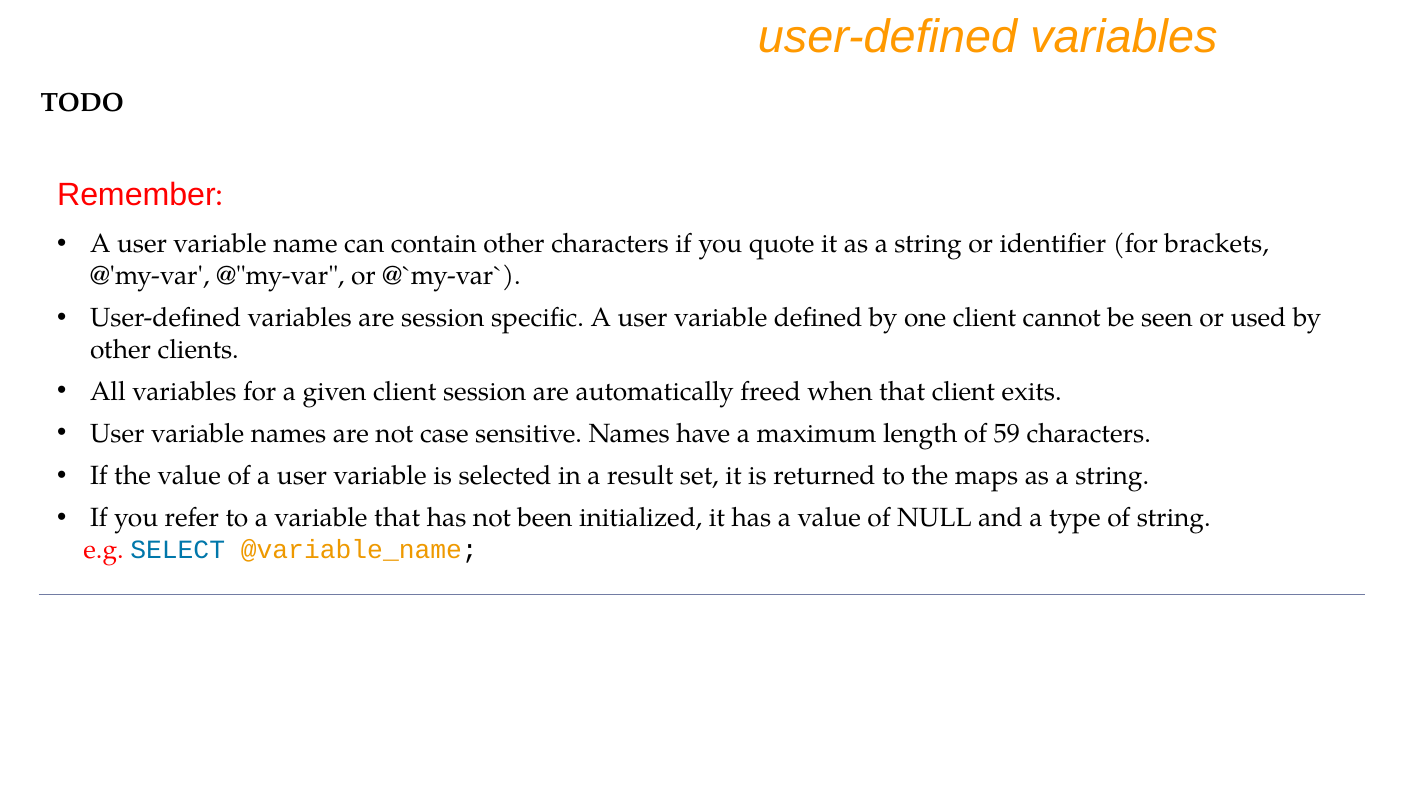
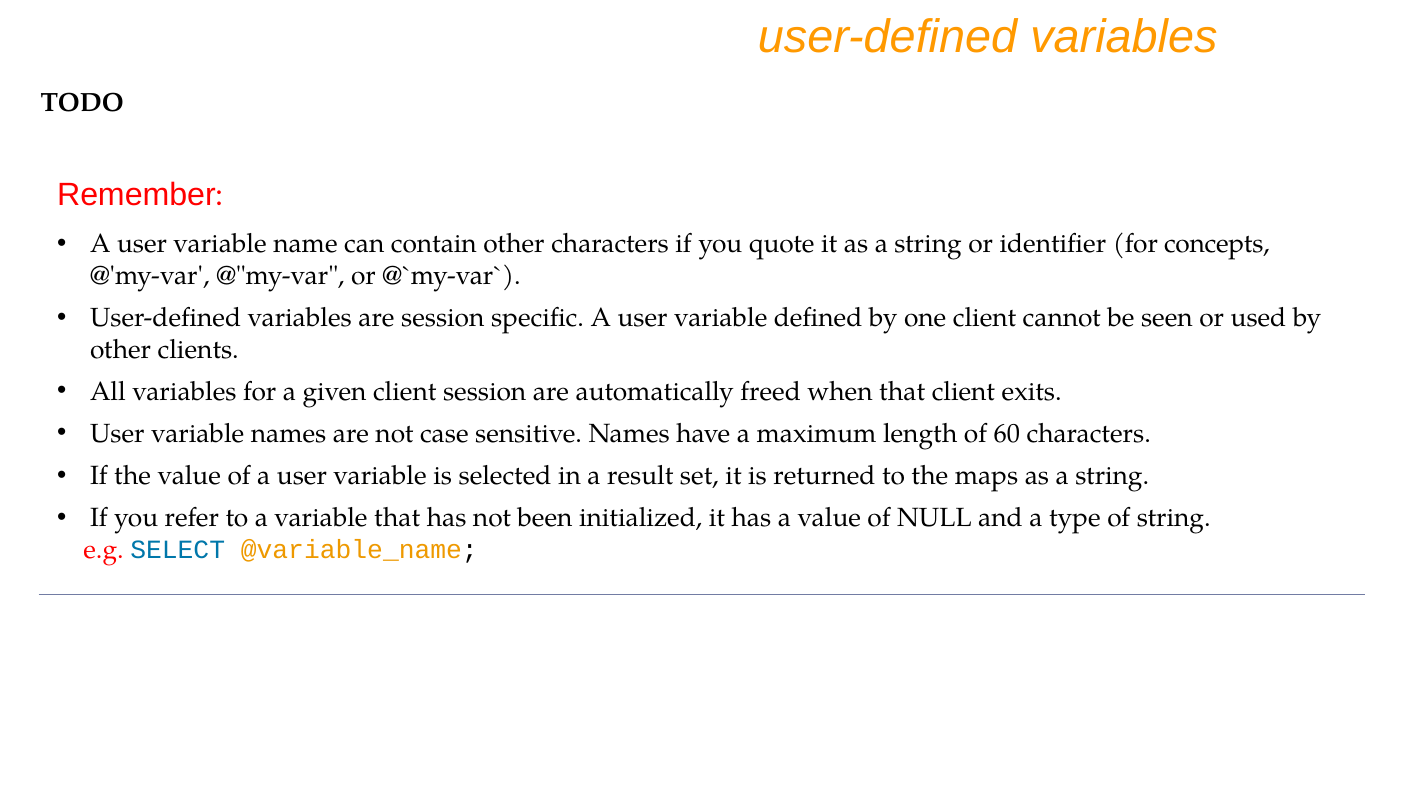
brackets: brackets -> concepts (1217, 244)
59: 59 -> 60 (1007, 434)
